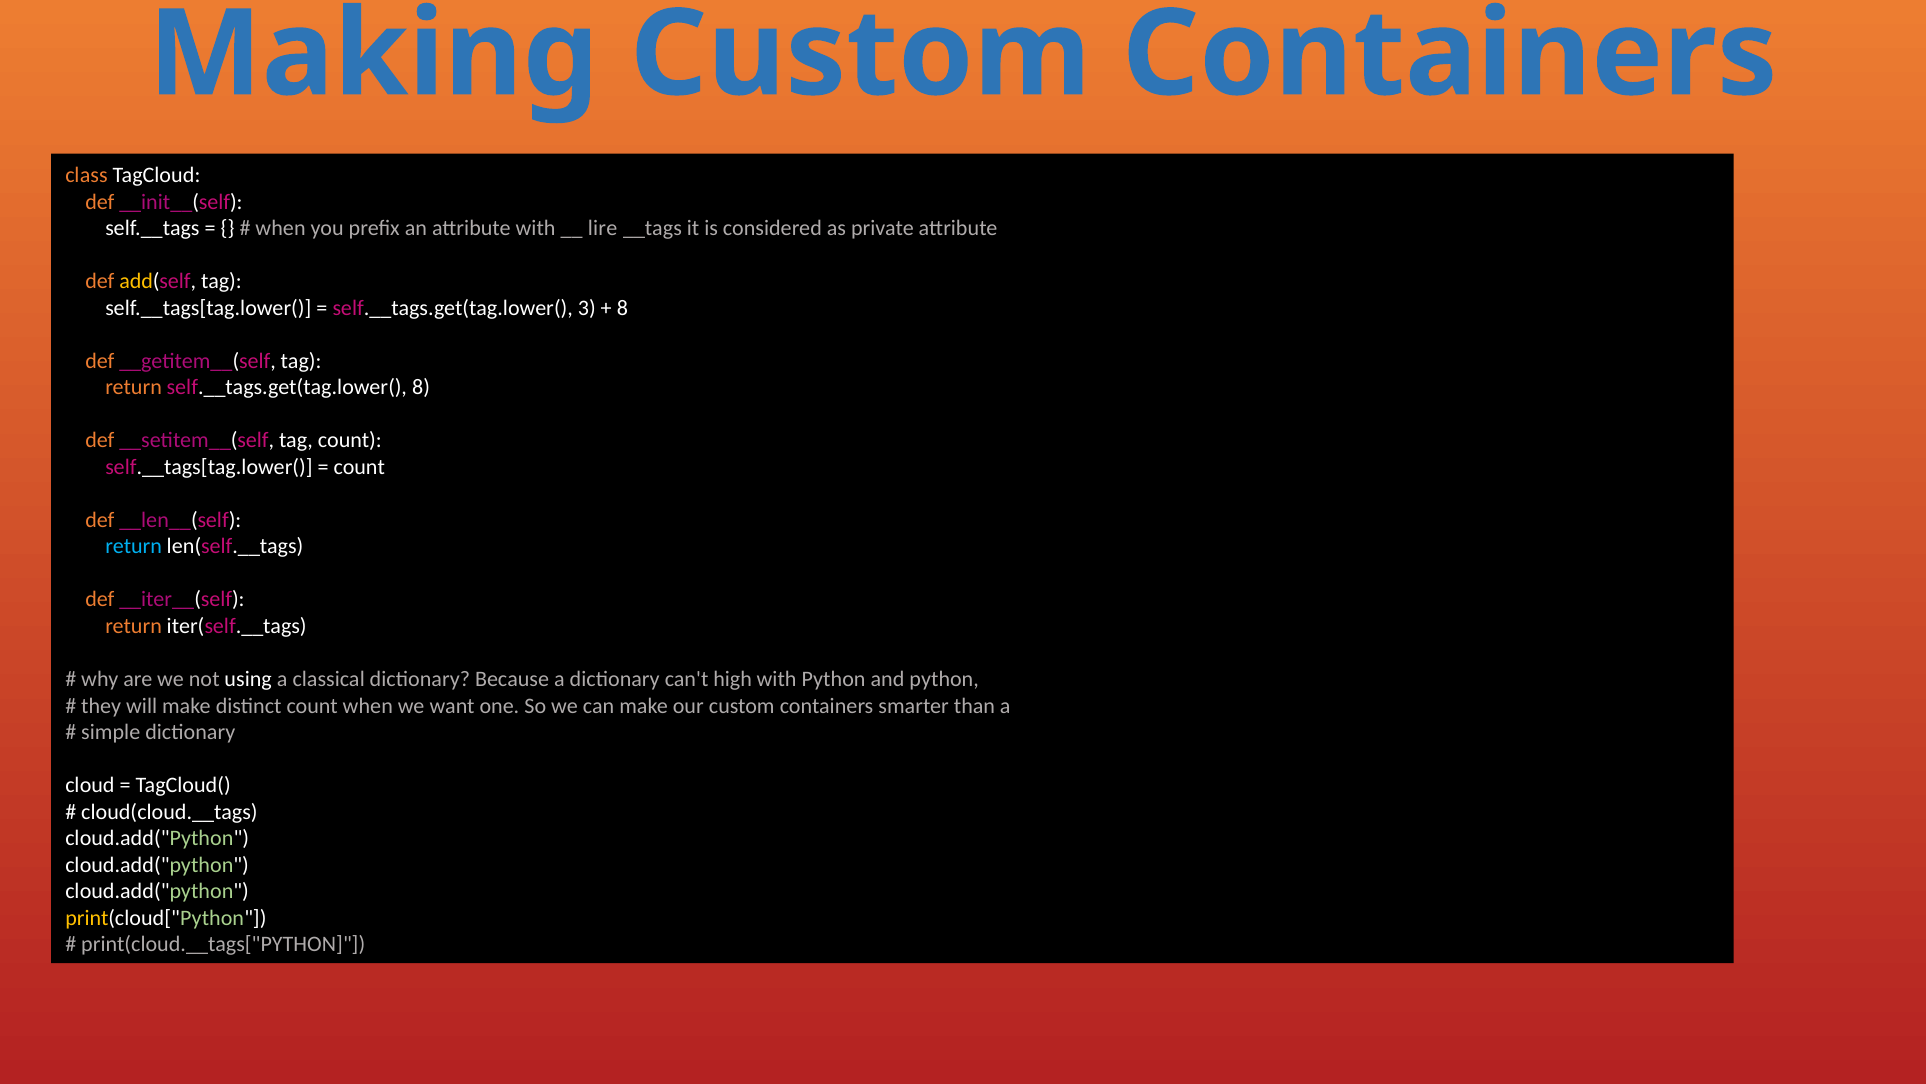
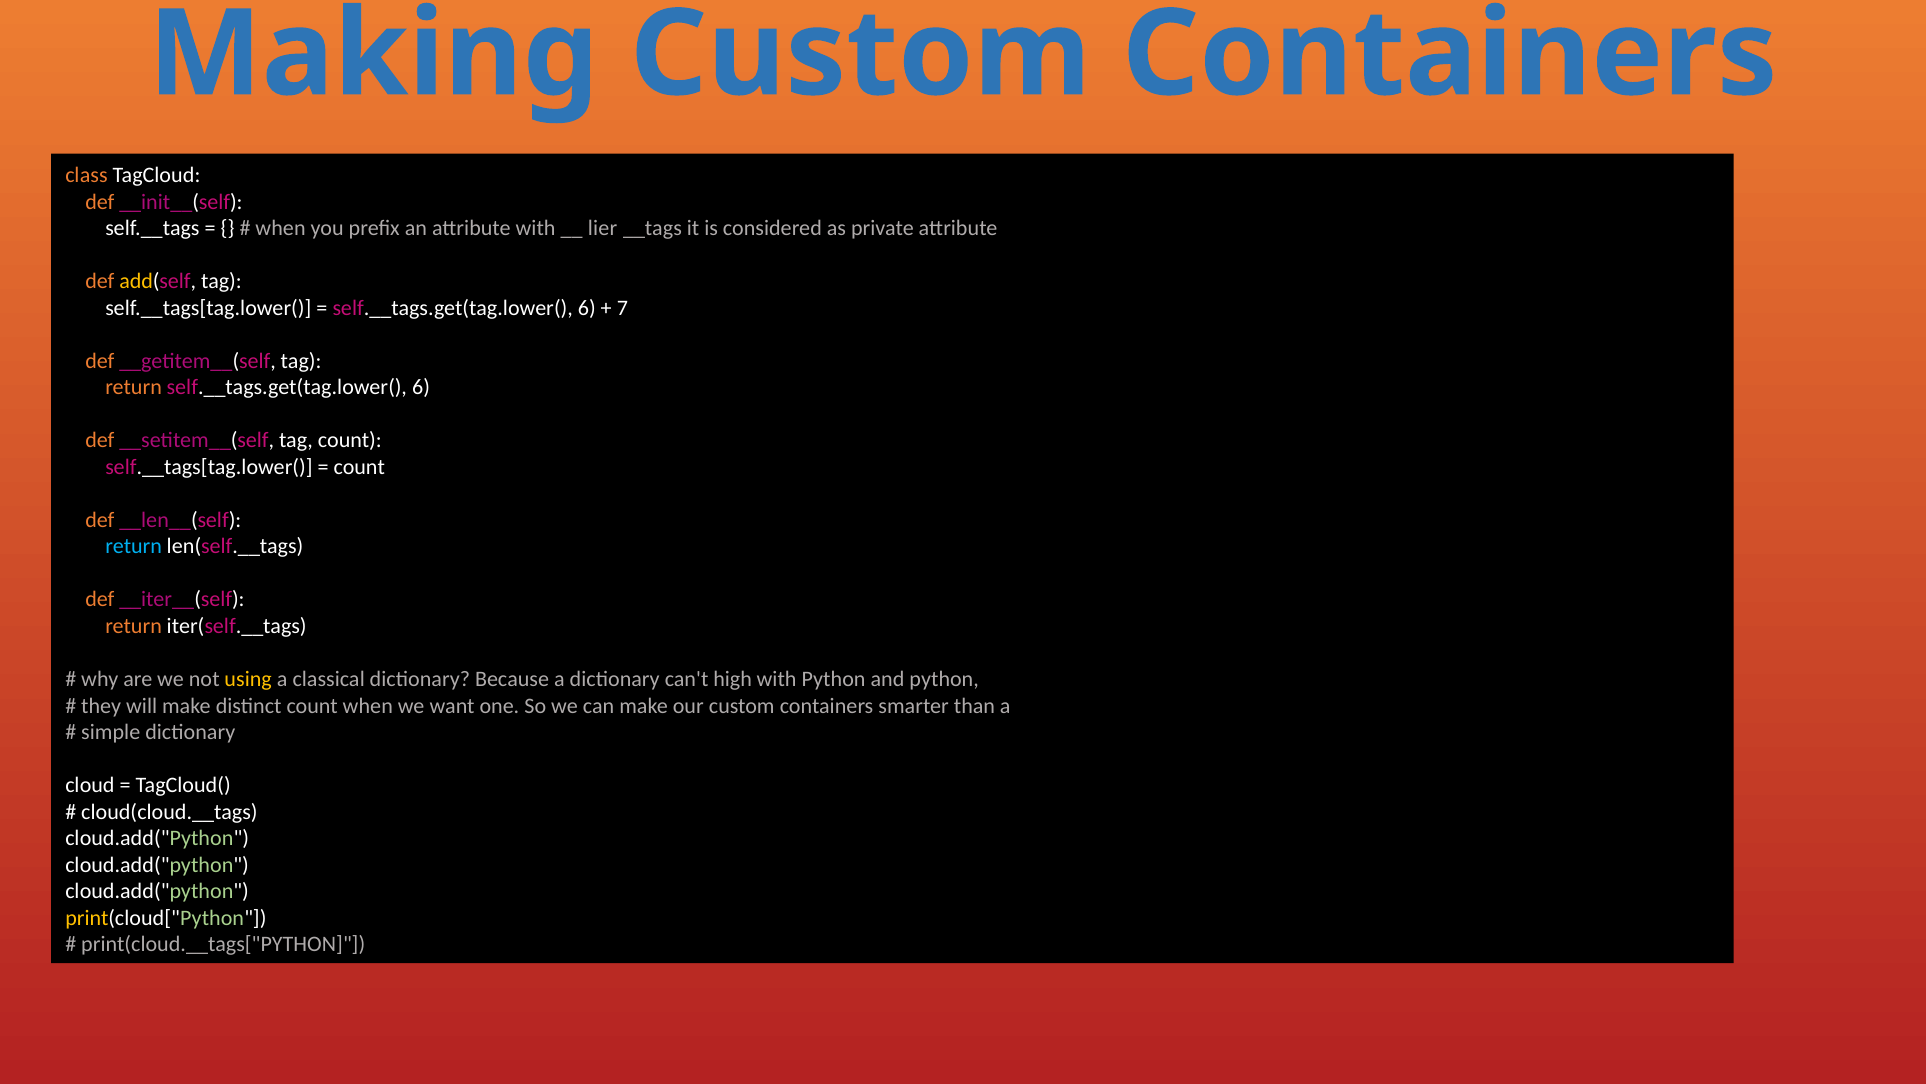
lire: lire -> lier (603, 228)
3: 3 -> 6 (587, 308)
8: 8 -> 7 (622, 308)
return self.__tags.get(tag.lower( 8: 8 -> 6 (421, 387)
using colour: white -> yellow (248, 679)
